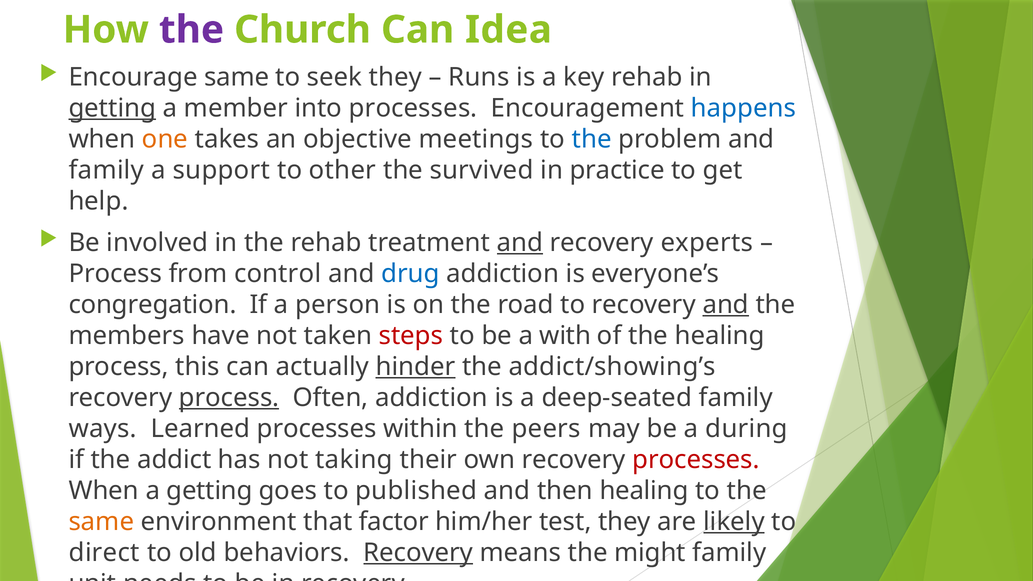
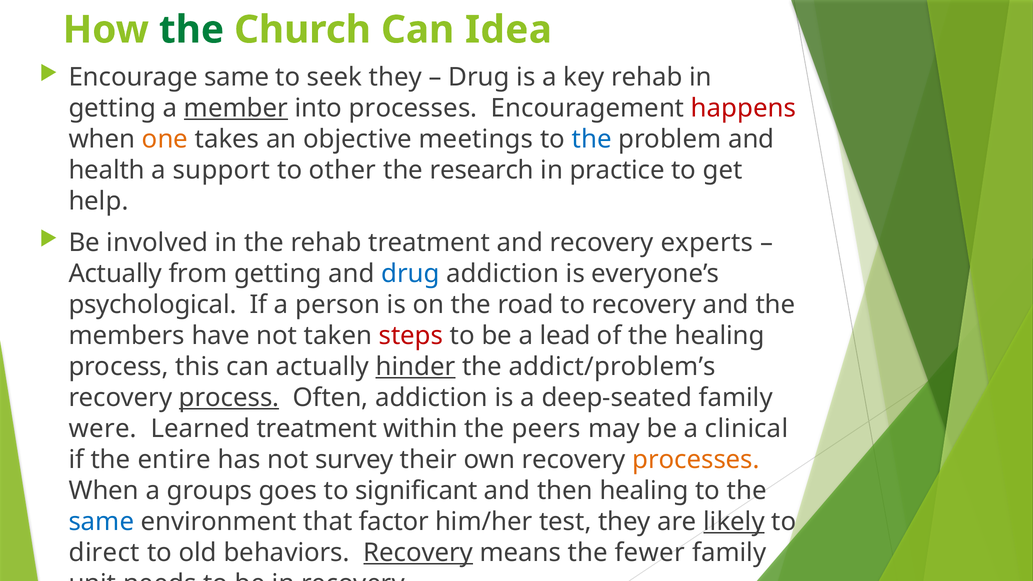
the colour: purple -> green (191, 30)
Runs: Runs -> Drug (479, 77)
getting underline: present -> none (112, 108)
member underline: none -> present (236, 108)
happens colour: blue -> red (743, 108)
family: family -> health (107, 170)
survived: survived -> research (482, 170)
and underline: present -> none (520, 243)
Process: Process -> Actually (115, 274)
from control: control -> getting (278, 274)
congregation: congregation -> psychological (152, 305)
and underline: present -> none (726, 305)
with: with -> lead (565, 336)
addict/showing’s: addict/showing’s -> addict/problem’s (612, 367)
ways: ways -> were (103, 429)
Learned processes: processes -> treatment (317, 429)
during: during -> clinical (747, 429)
addict: addict -> entire (174, 460)
taking: taking -> survey (354, 460)
processes colour: red -> orange (696, 460)
a getting: getting -> groups (210, 491)
published: published -> significant (416, 491)
same colour: orange -> blue (101, 522)
might: might -> fewer (650, 553)
